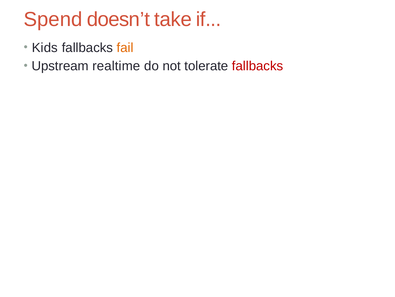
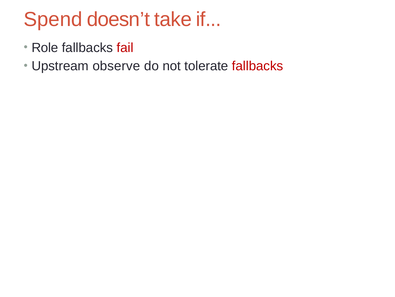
Kids: Kids -> Role (45, 48)
fail colour: orange -> red (125, 48)
realtime: realtime -> observe (116, 66)
